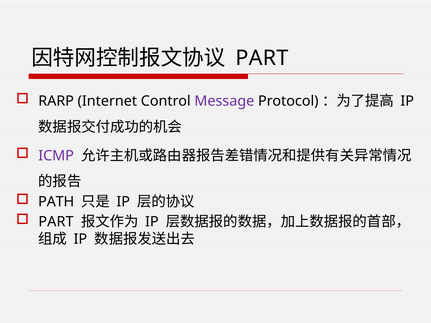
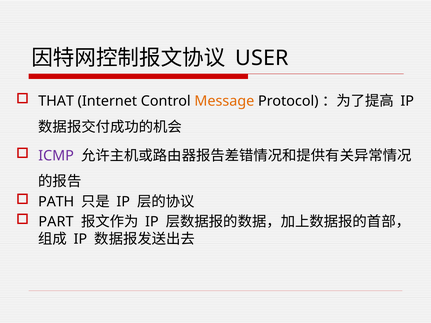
PART: PART -> USER (262, 58)
RARP: RARP -> THAT (56, 101)
Message colour: purple -> orange (224, 101)
